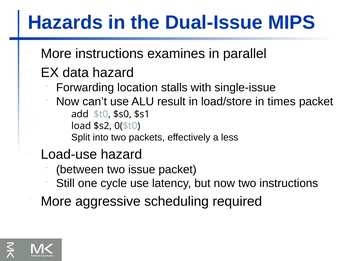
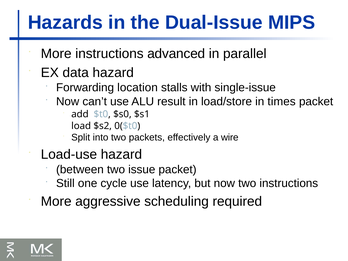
examines: examines -> advanced (176, 54)
less: less -> wire (230, 137)
